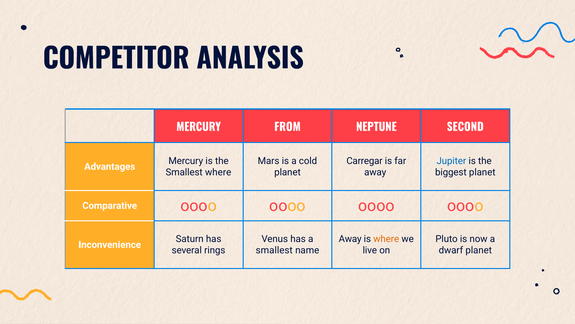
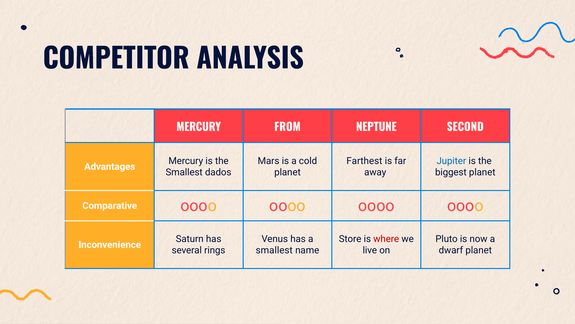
Carregar: Carregar -> Farthest (364, 161)
Smallest where: where -> dados (218, 172)
Away: Away -> Store (350, 239)
where colour: orange -> red (386, 239)
